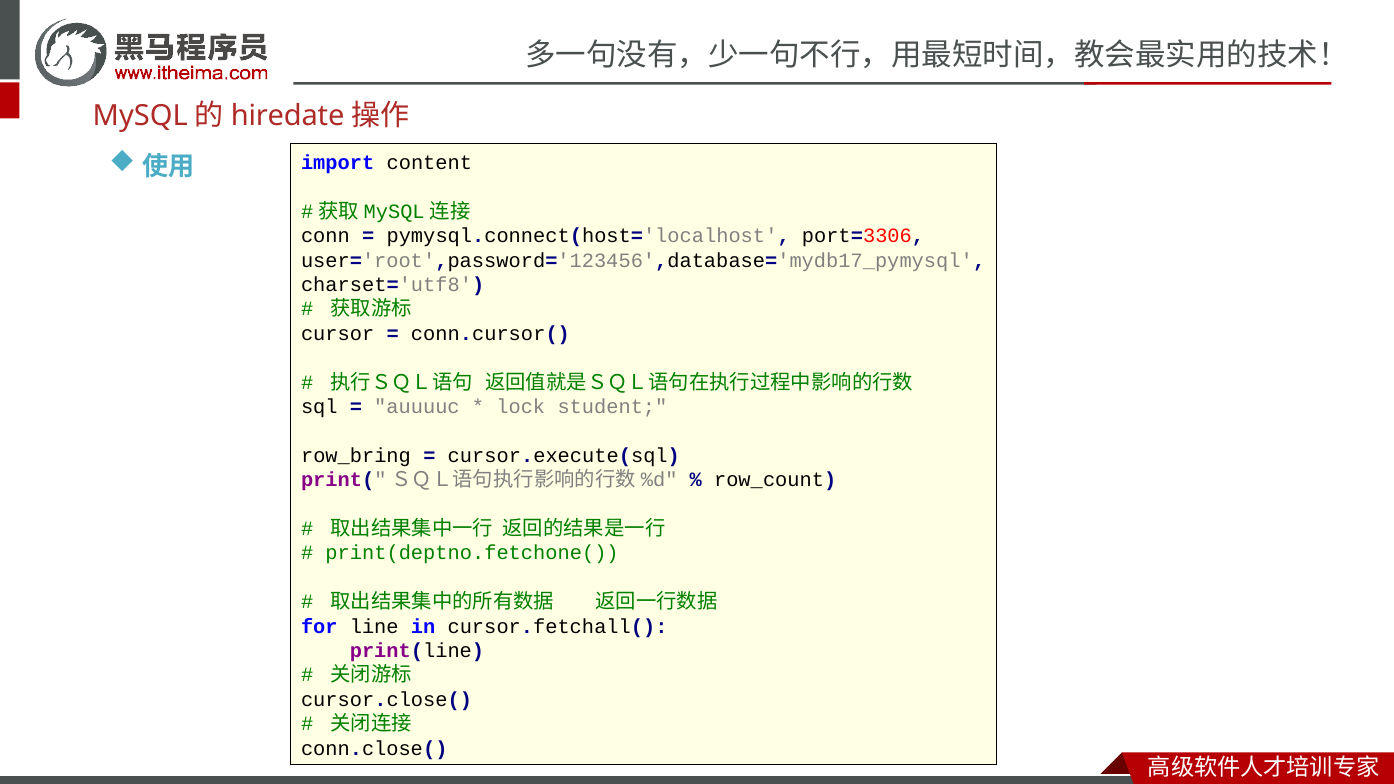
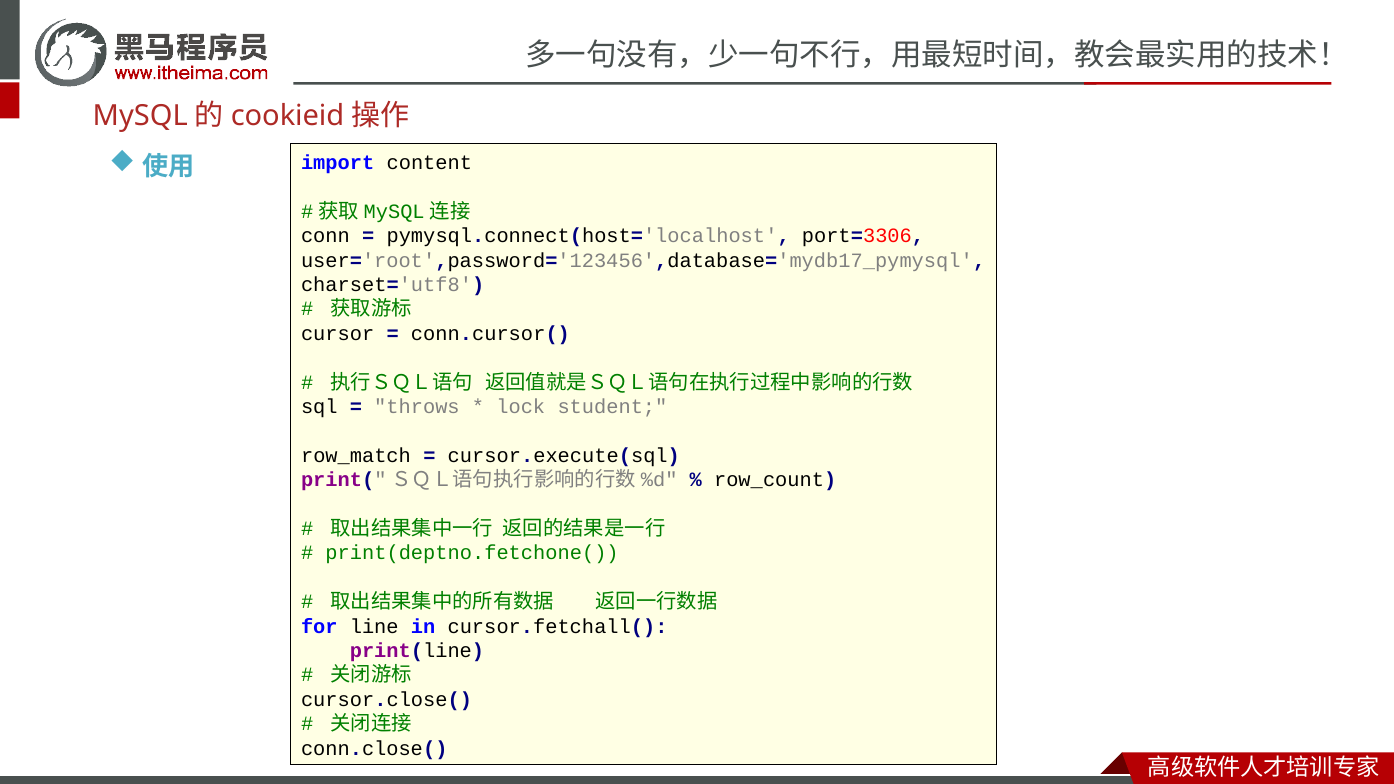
hiredate: hiredate -> cookieid (288, 116)
auuuuc: auuuuc -> throws (417, 407)
row_bring: row_bring -> row_match (356, 456)
